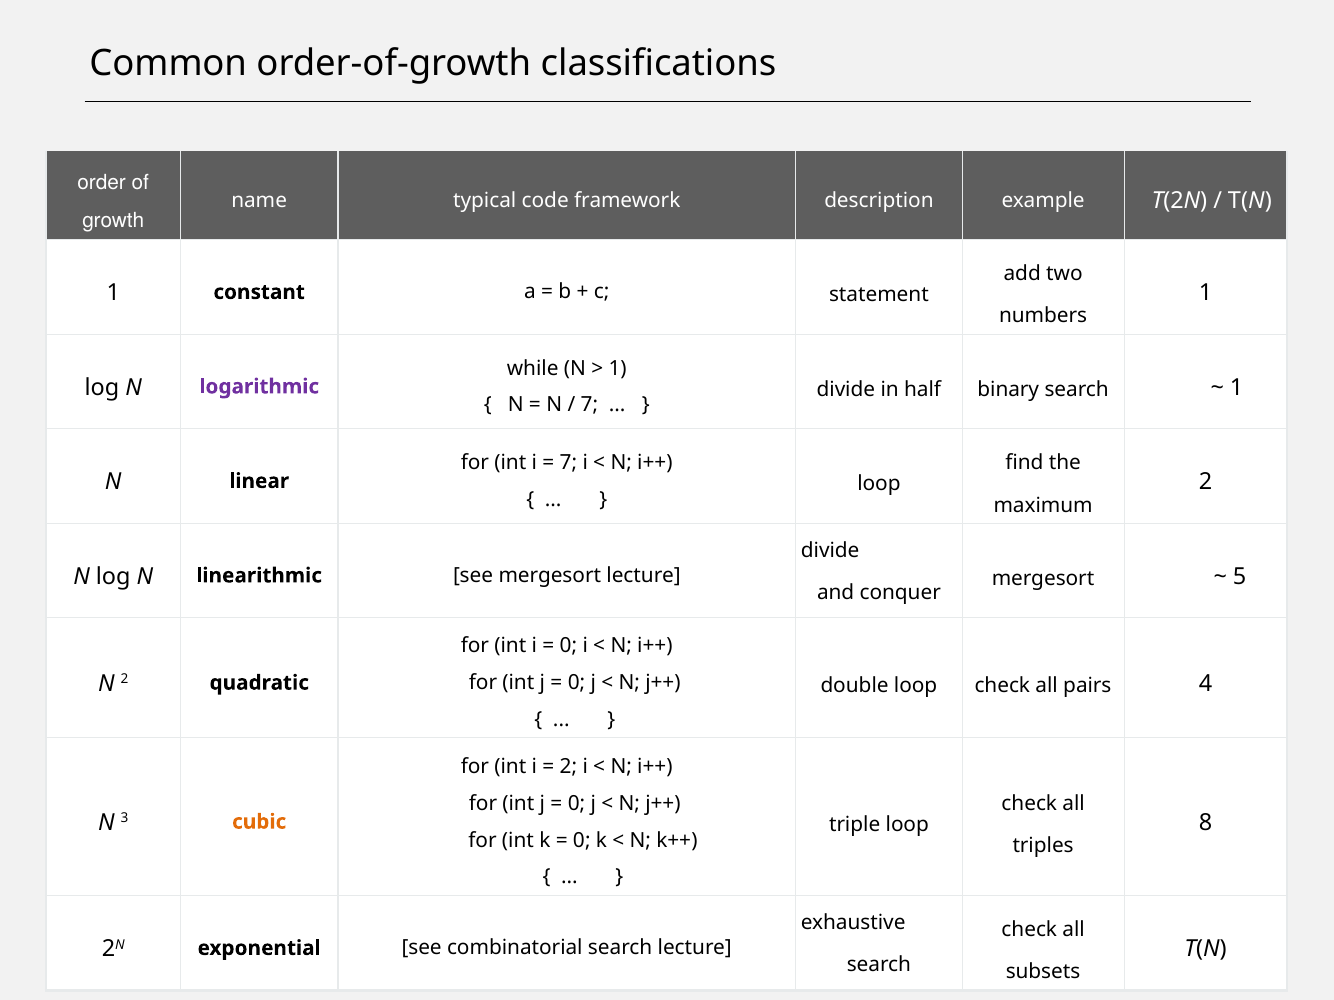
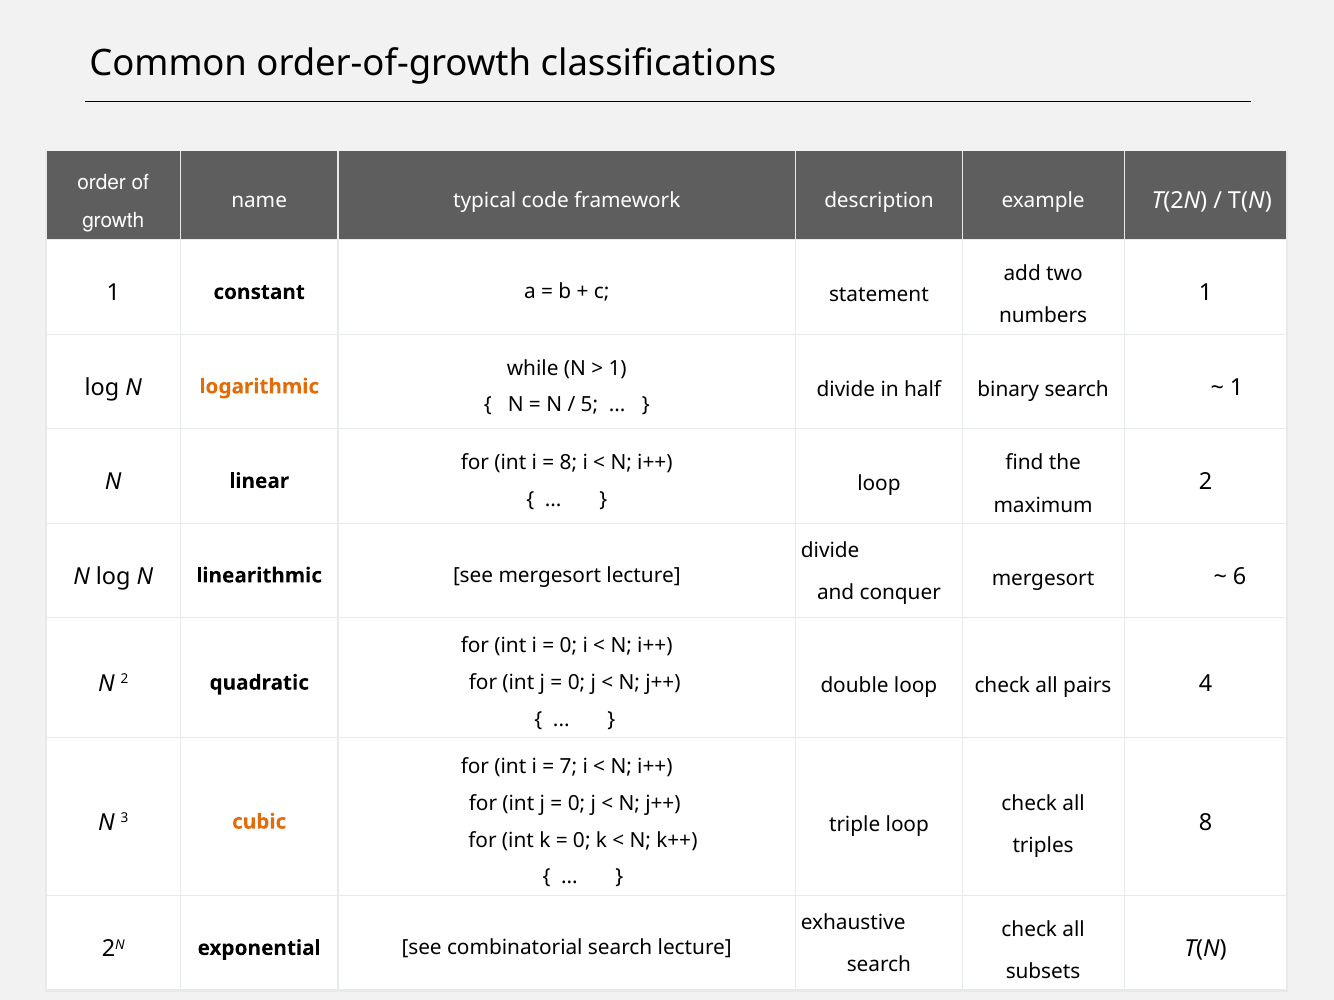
logarithmic colour: purple -> orange (259, 387)
7: 7 -> 5 (589, 405)
7: 7 -> 8 (568, 463)
5: 5 -> 6 (1240, 577)
2: 2 -> 7 (568, 767)
